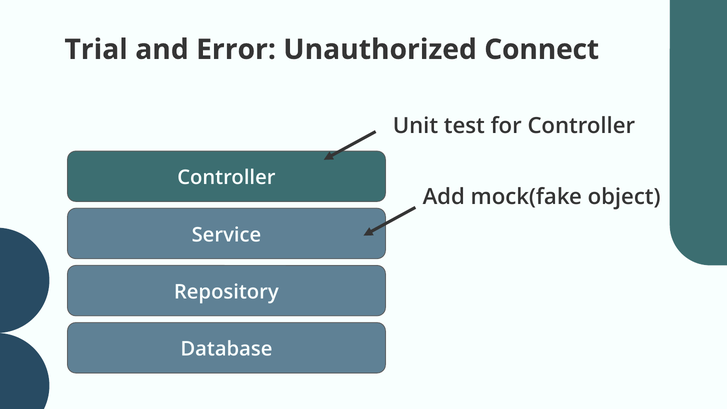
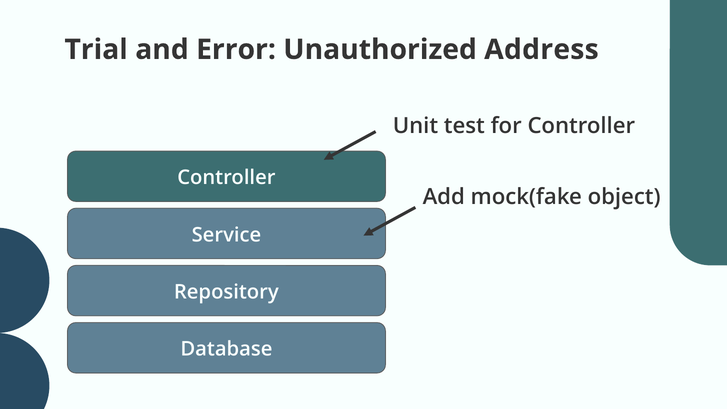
Connect: Connect -> Address (541, 50)
